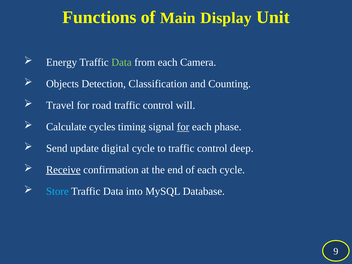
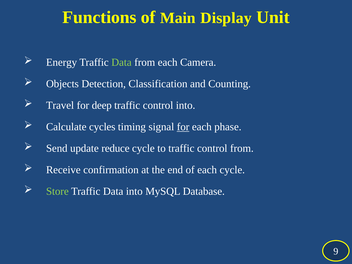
road: road -> deep (102, 105)
control will: will -> into (186, 105)
digital: digital -> reduce (115, 148)
control deep: deep -> from (242, 148)
Receive underline: present -> none (63, 170)
Store colour: light blue -> light green (57, 191)
